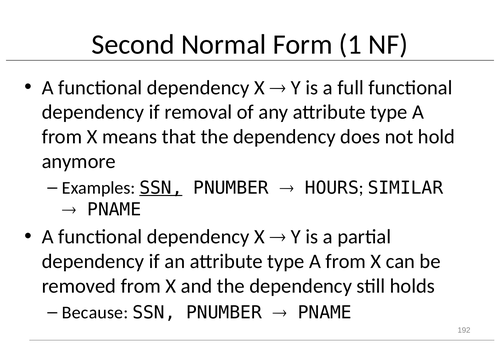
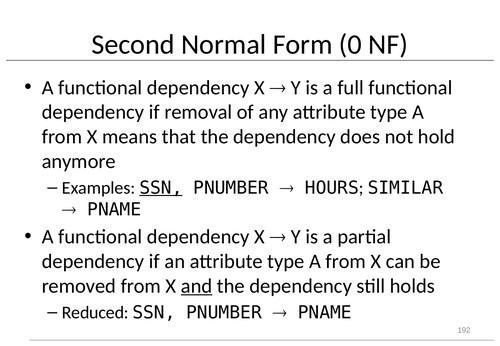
1: 1 -> 0 (350, 45)
and underline: none -> present (197, 286)
Because: Because -> Reduced (95, 313)
